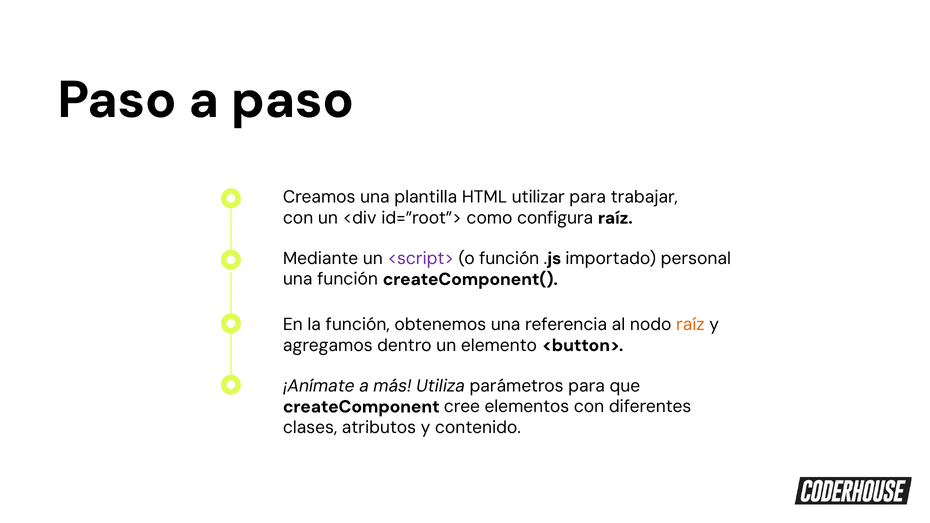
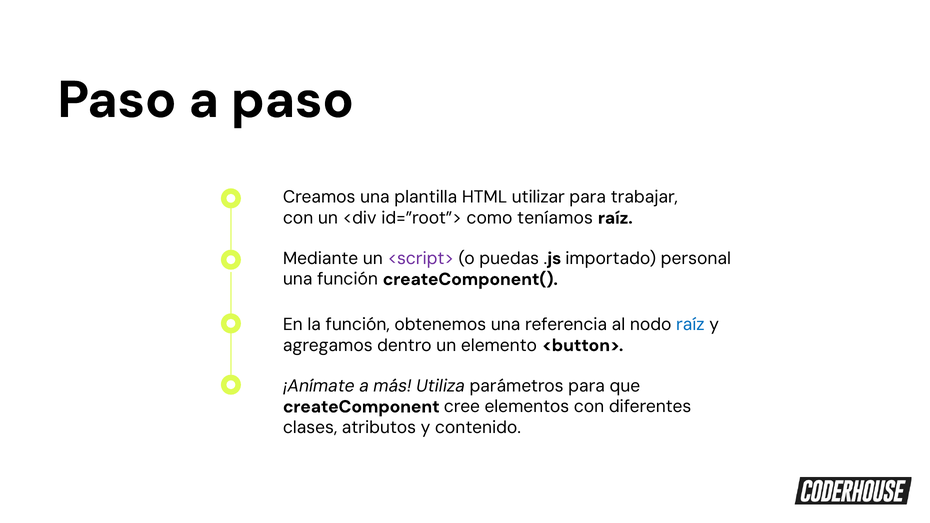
configura: configura -> teníamos (555, 218)
o función: función -> puedas (509, 258)
raíz colour: orange -> blue (690, 325)
